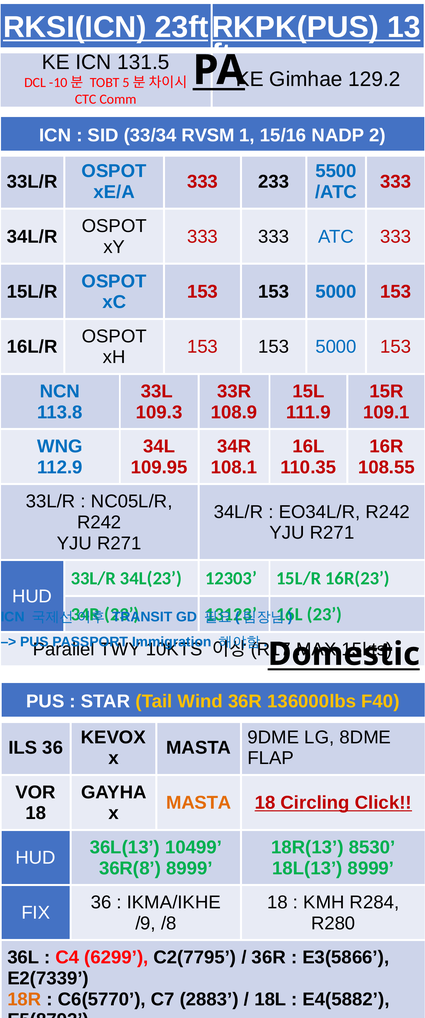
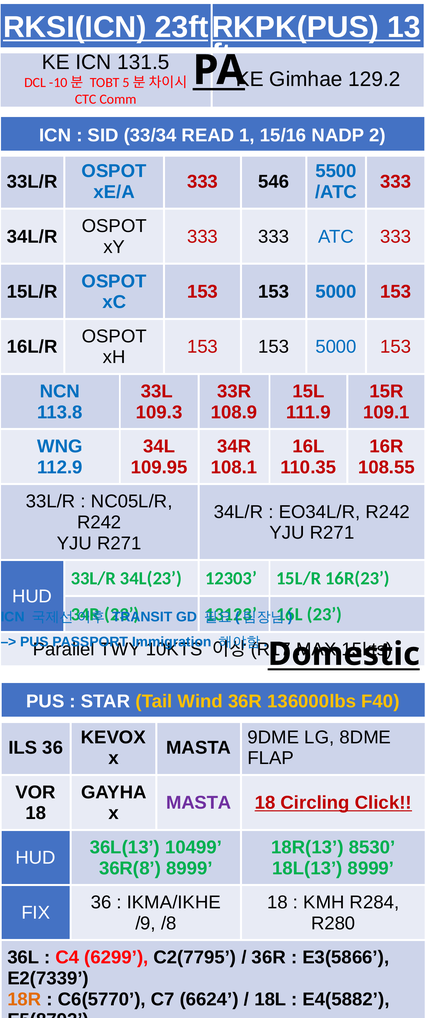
RVSM: RVSM -> READ (208, 135)
233: 233 -> 546 (274, 181)
MASTA colour: orange -> purple (199, 802)
2883: 2883 -> 6624 (209, 998)
